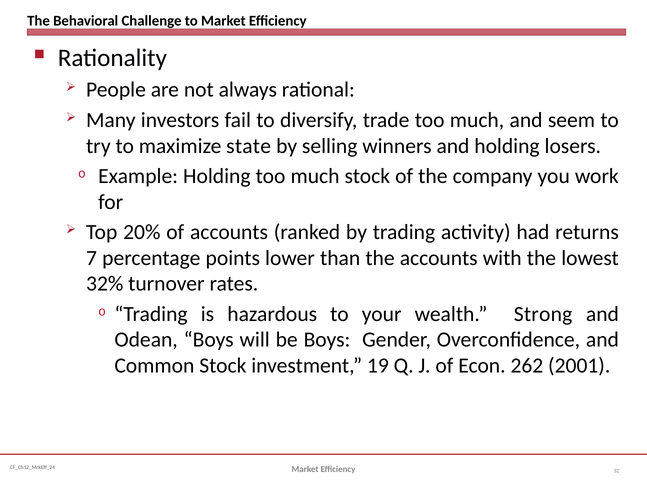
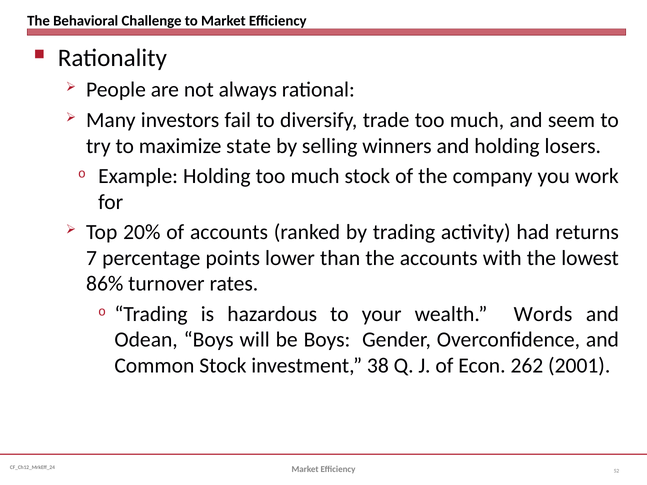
32%: 32% -> 86% (105, 284)
Strong: Strong -> Words (543, 314)
19: 19 -> 38 (378, 366)
